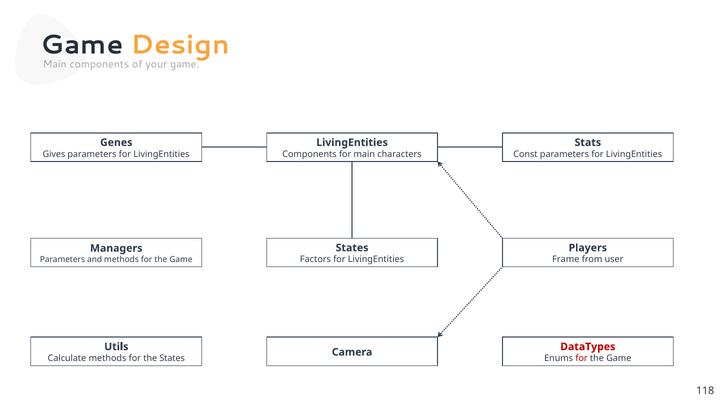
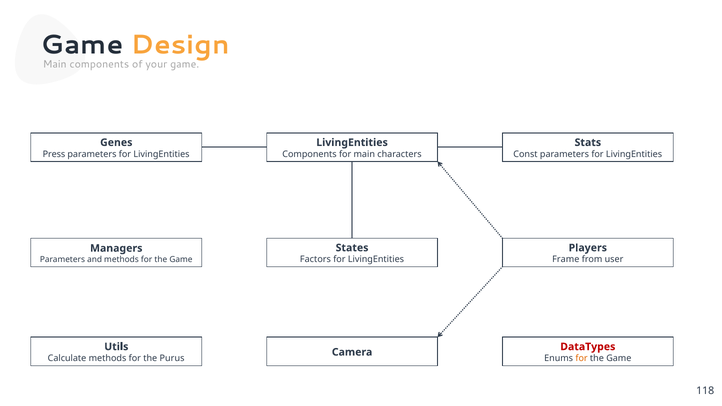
Gives: Gives -> Press (54, 154)
the States: States -> Purus (172, 358)
for colour: red -> orange (582, 358)
